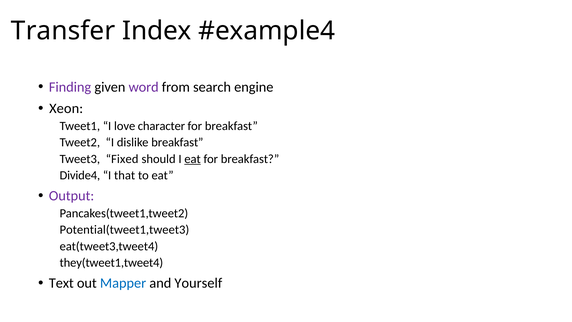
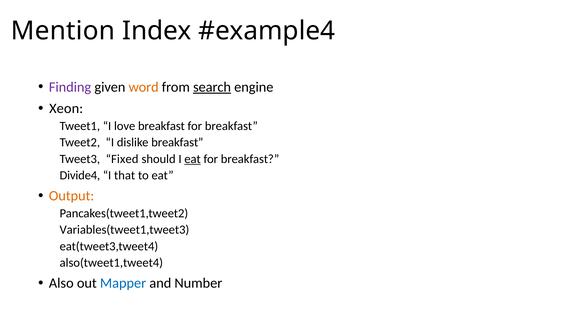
Transfer: Transfer -> Mention (63, 31)
word colour: purple -> orange (144, 87)
search underline: none -> present (212, 87)
love character: character -> breakfast (161, 126)
Output colour: purple -> orange (72, 196)
Potential(tweet1,tweet3: Potential(tweet1,tweet3 -> Variables(tweet1,tweet3 (124, 230)
they(tweet1,tweet4: they(tweet1,tweet4 -> also(tweet1,tweet4 (111, 263)
Text: Text -> Also (61, 283)
Yourself: Yourself -> Number (198, 283)
